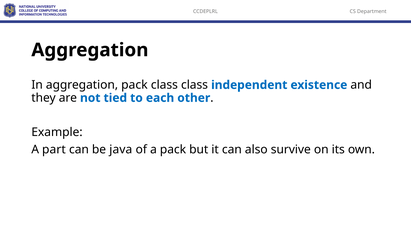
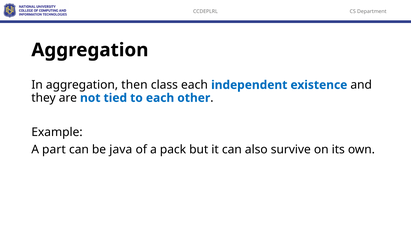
aggregation pack: pack -> then (134, 85)
class class: class -> each (194, 85)
